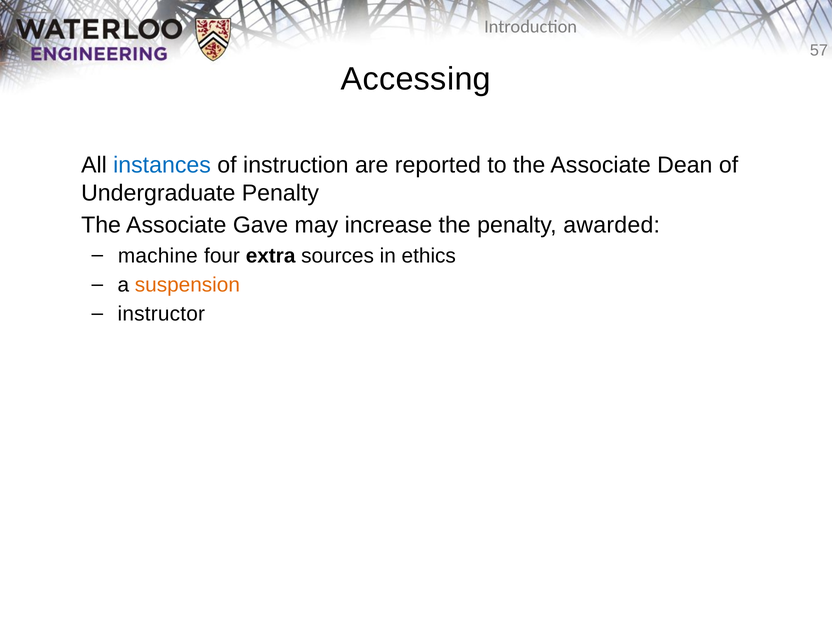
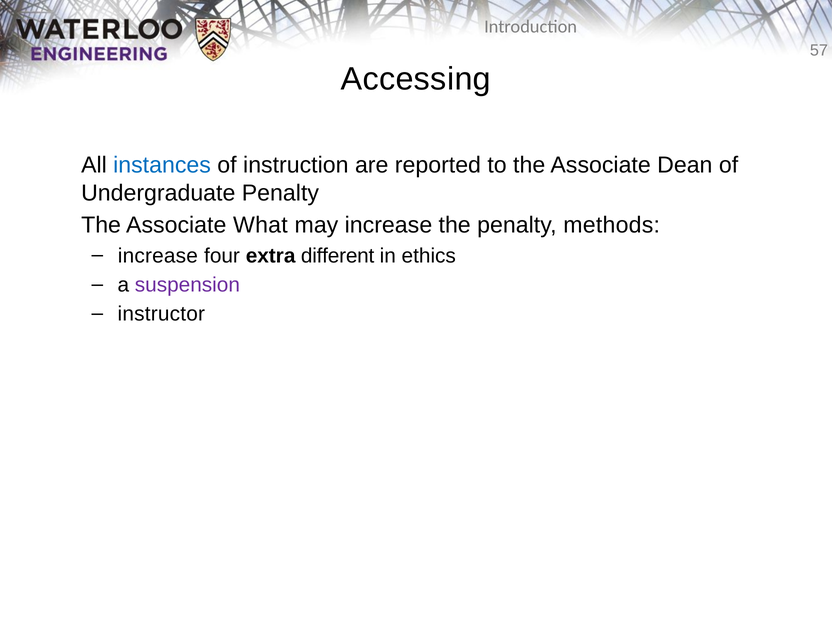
Gave: Gave -> What (260, 225)
awarded: awarded -> methods (612, 225)
machine: machine -> increase (158, 256)
sources: sources -> different (338, 256)
suspension colour: orange -> purple (187, 285)
